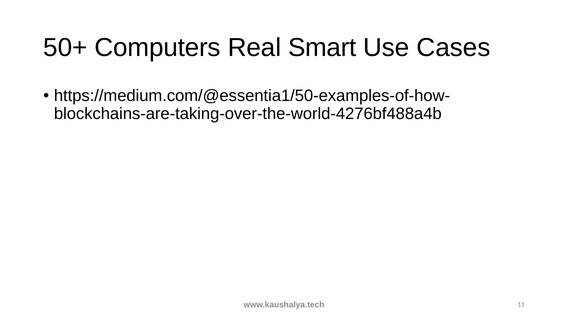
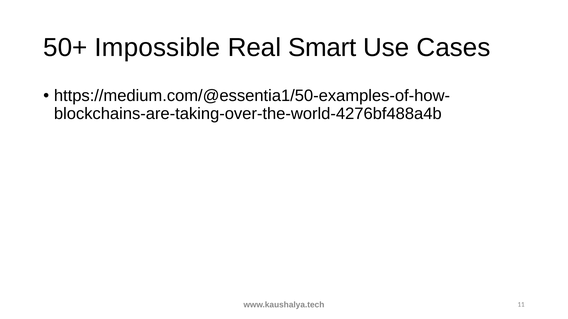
Computers: Computers -> Impossible (157, 48)
